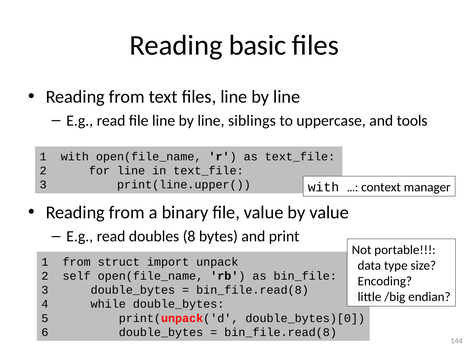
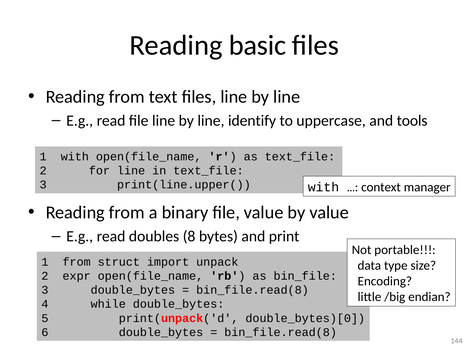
siblings: siblings -> identify (252, 120)
self: self -> expr (77, 276)
